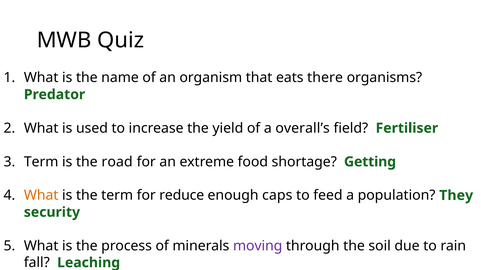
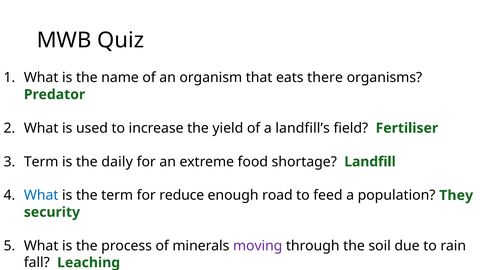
overall’s: overall’s -> landfill’s (303, 128)
road: road -> daily (117, 162)
Getting: Getting -> Landfill (370, 162)
What colour: orange -> blue (41, 196)
caps: caps -> road (277, 196)
